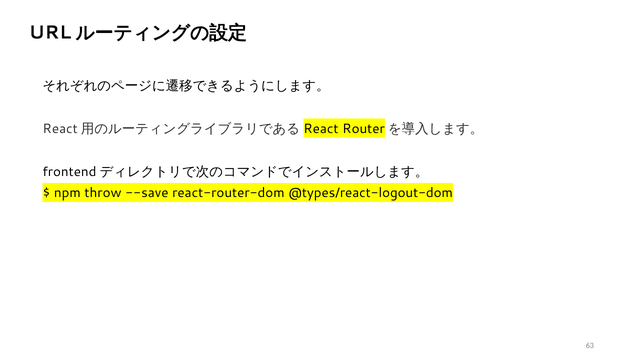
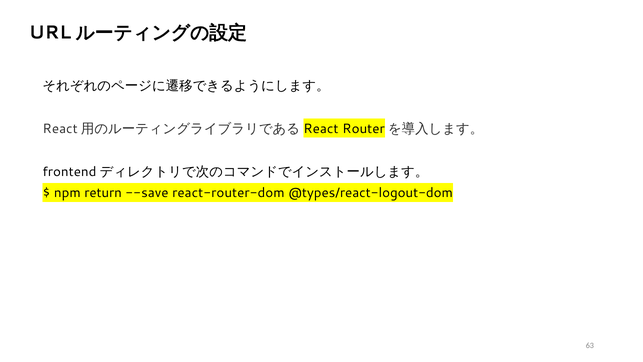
throw: throw -> return (103, 193)
